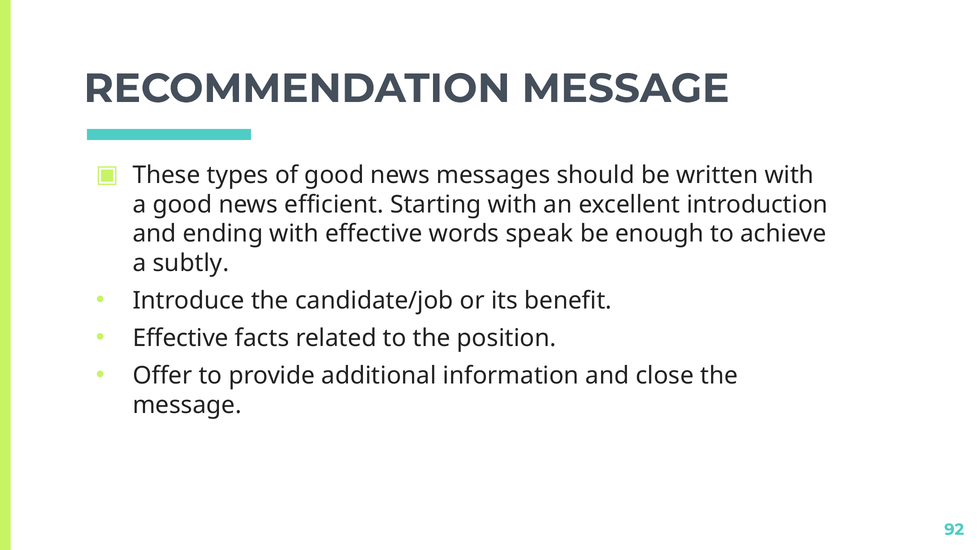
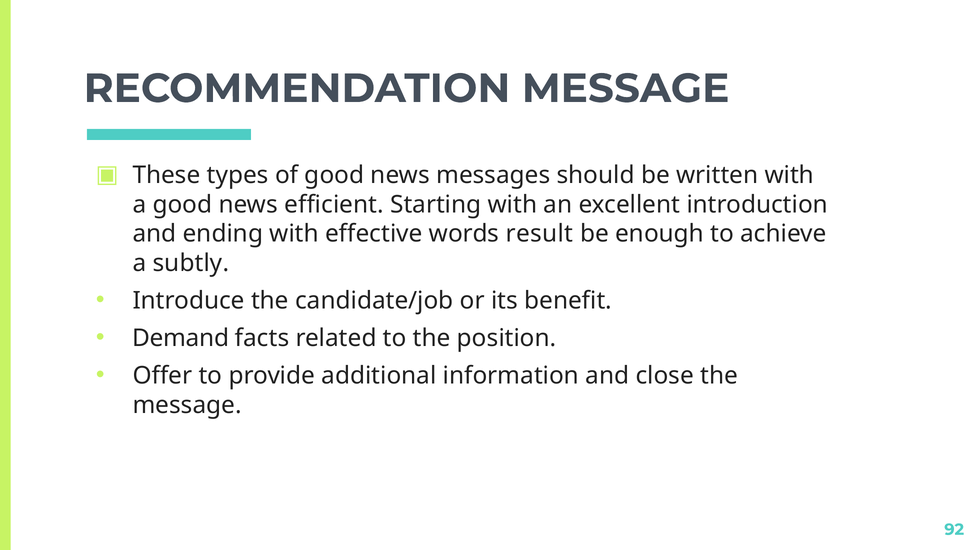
speak: speak -> result (540, 234)
Effective: Effective -> Demand (181, 338)
